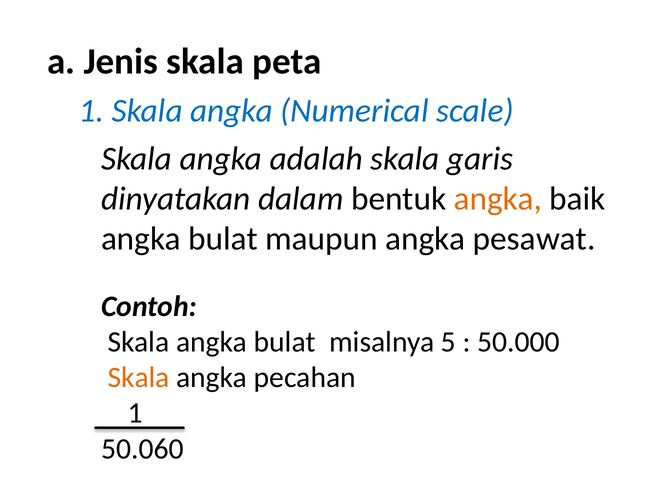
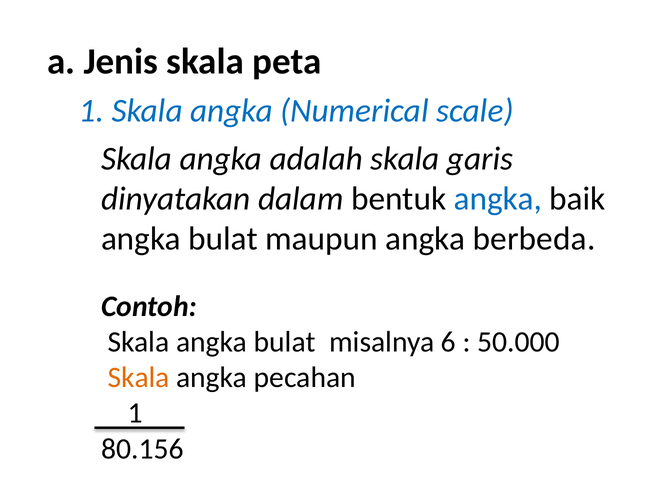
angka colour: orange -> blue (498, 199)
pesawat: pesawat -> berbeda (534, 239)
5: 5 -> 6 (448, 342)
50.060: 50.060 -> 80.156 (142, 449)
